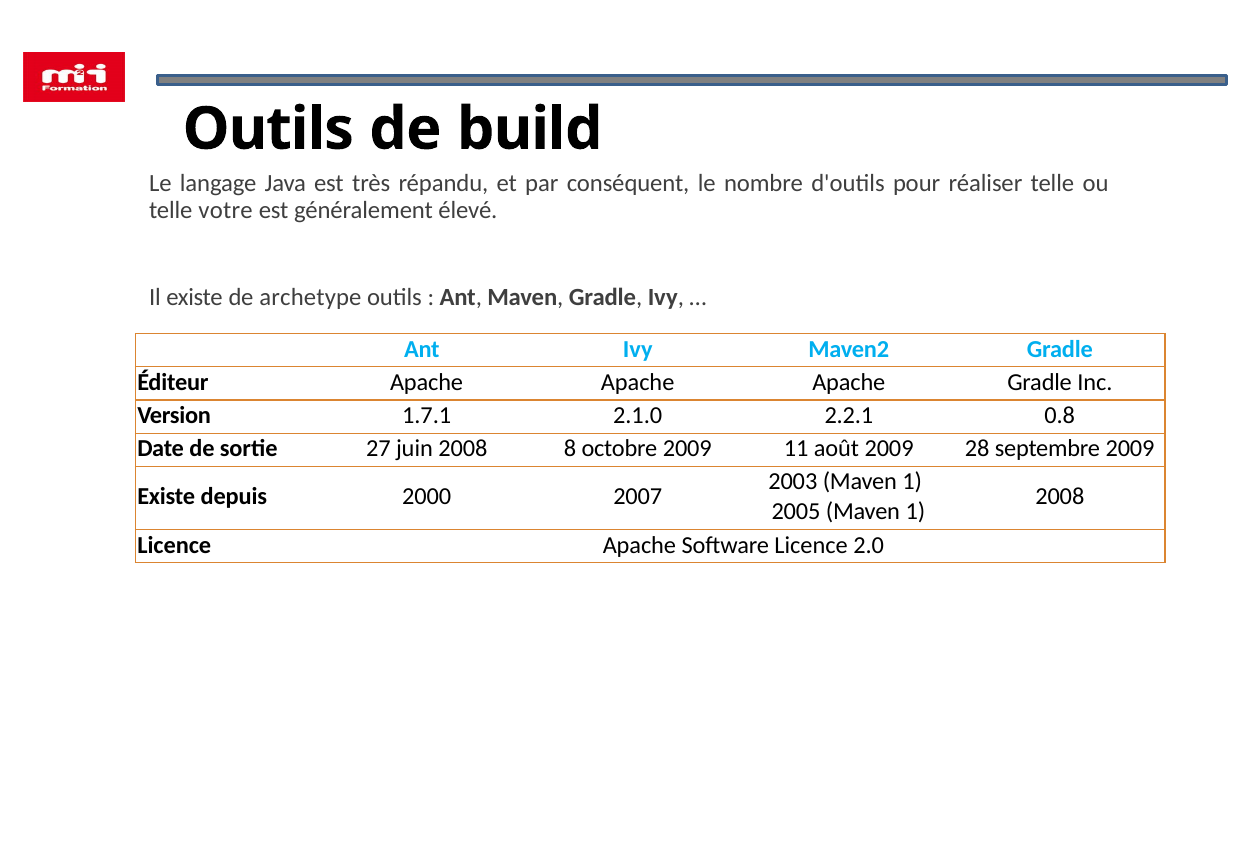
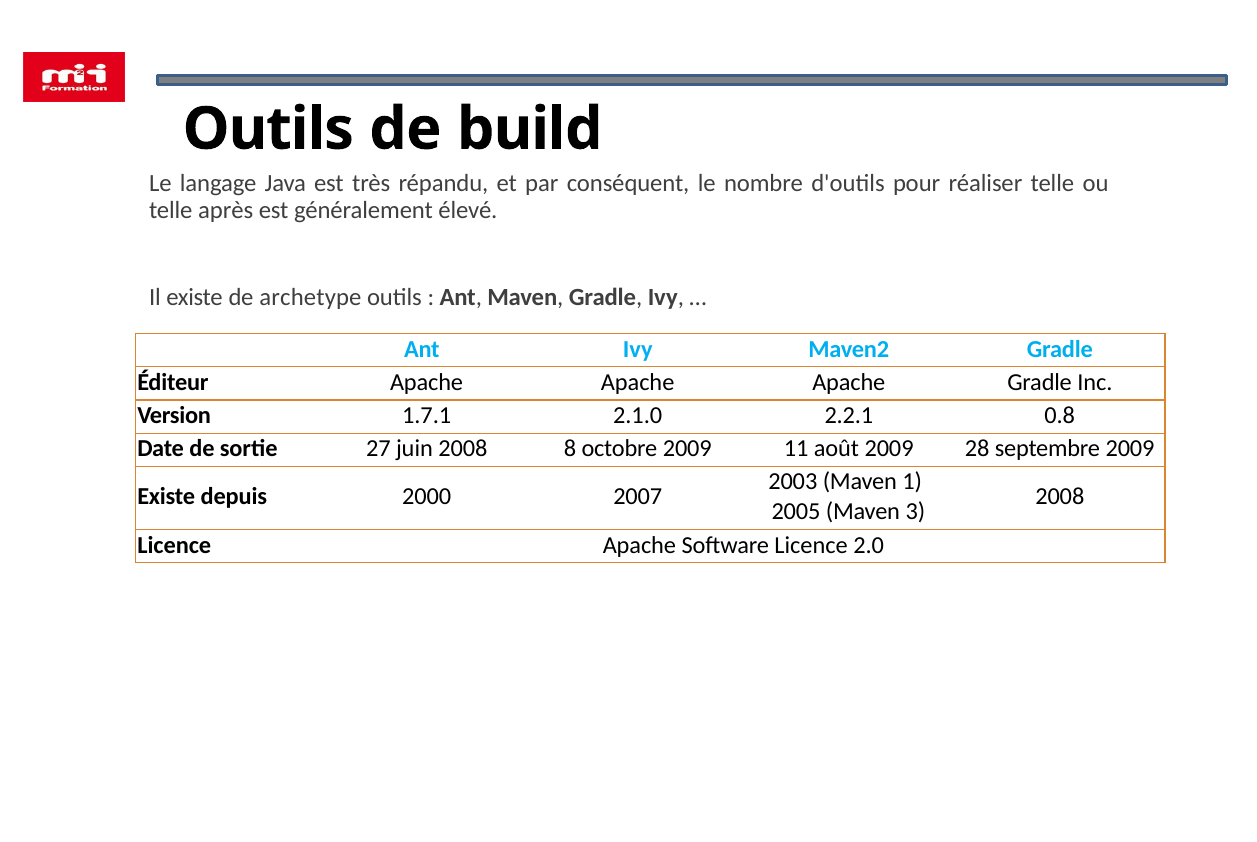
votre: votre -> après (226, 211)
2005 Maven 1: 1 -> 3 (915, 512)
